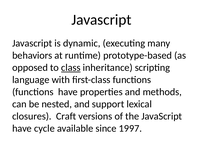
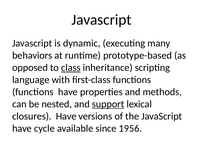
support underline: none -> present (108, 104)
closures Craft: Craft -> Have (66, 116)
1997: 1997 -> 1956 (130, 129)
